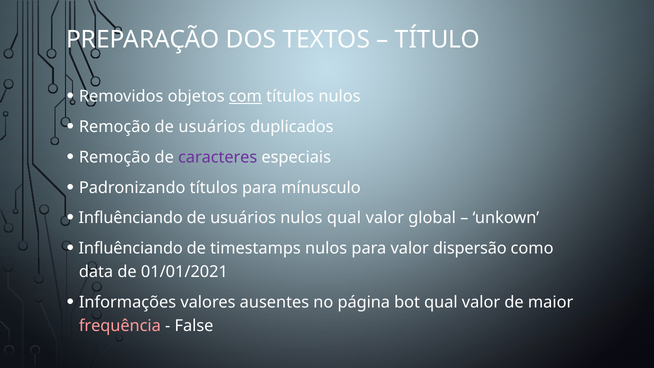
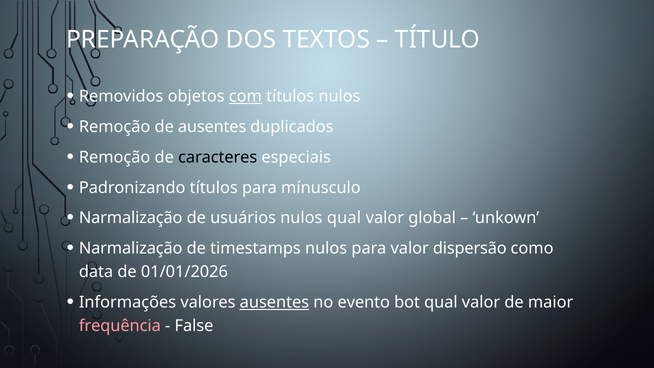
Remoção de usuários: usuários -> ausentes (212, 127)
caracteres colour: purple -> black (218, 157)
Influênciando: Influênciando -> Narmalização (131, 218)
Influênciando: Influênciando -> Narmalização (131, 248)
01/01/2021: 01/01/2021 -> 01/01/2026 (184, 272)
ausentes underline: none -> present (274, 302)
página: página -> evento (364, 302)
